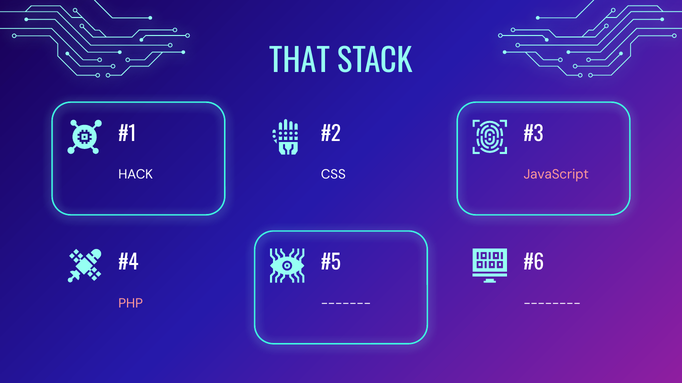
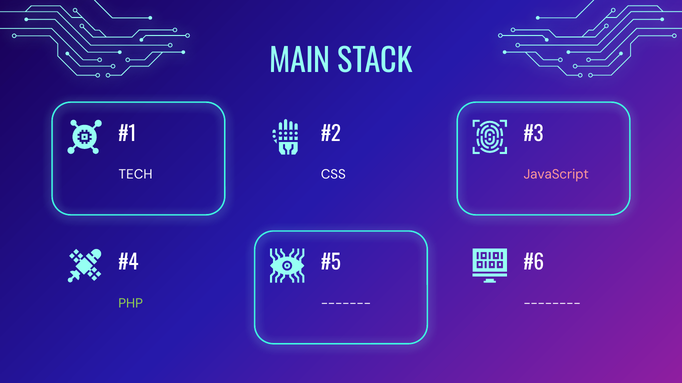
THAT: THAT -> MAIN (300, 62)
HACK: HACK -> TECH (136, 175)
PHP colour: pink -> light green (131, 304)
